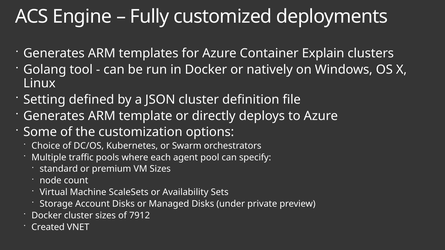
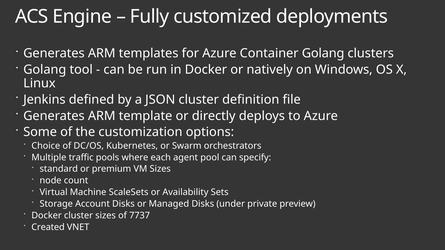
Container Explain: Explain -> Golang (323, 53)
Setting: Setting -> Jenkins (44, 100)
7912: 7912 -> 7737 (140, 216)
